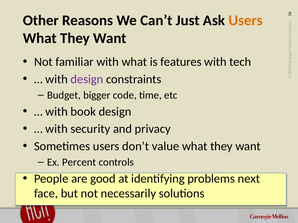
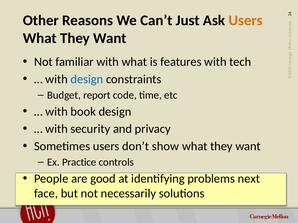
design colour: purple -> blue (87, 79)
bigger: bigger -> report (97, 95)
value: value -> show (165, 147)
Percent: Percent -> Practice (79, 162)
